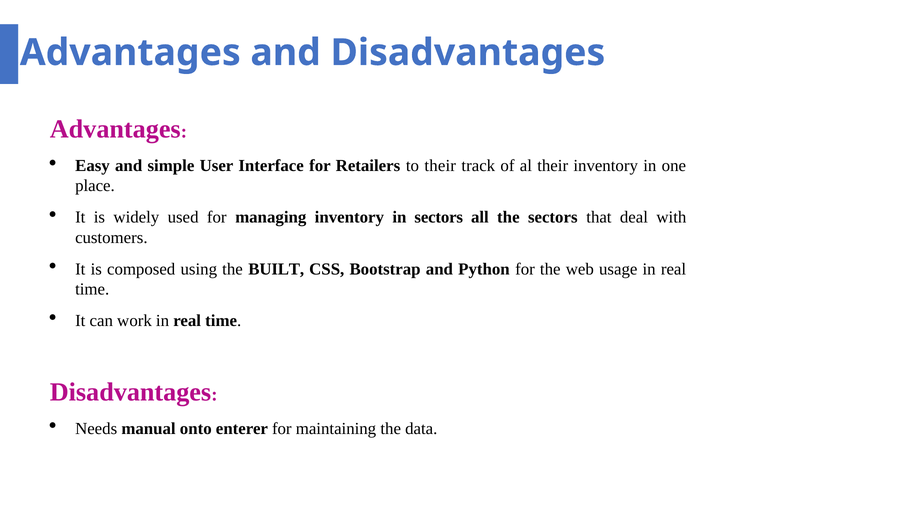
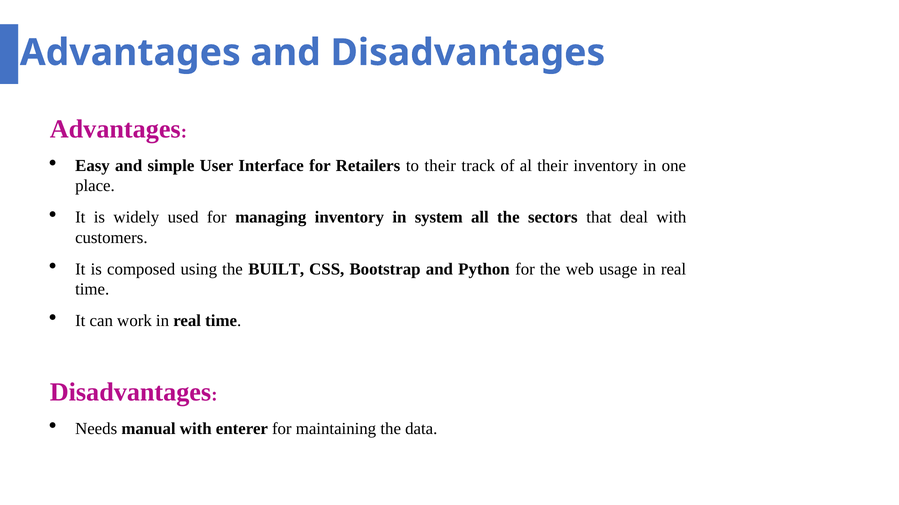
in sectors: sectors -> system (439, 218)
manual onto: onto -> with (196, 429)
